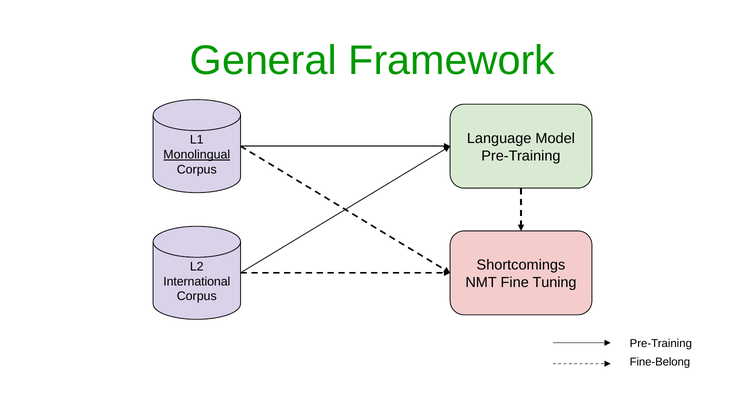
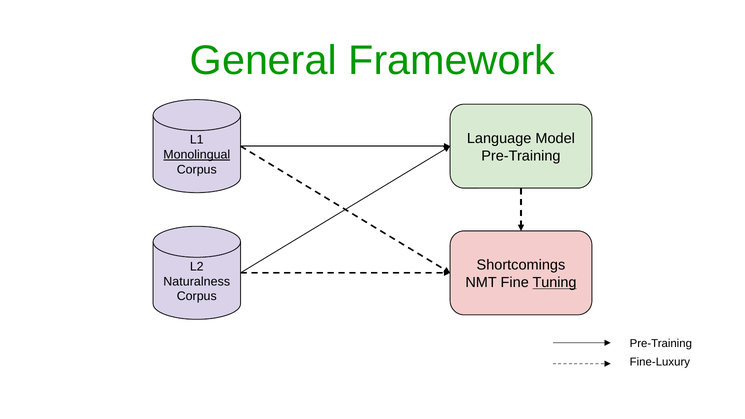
International: International -> Naturalness (197, 281)
Tuning underline: none -> present (555, 283)
Fine-Belong: Fine-Belong -> Fine-Luxury (660, 362)
